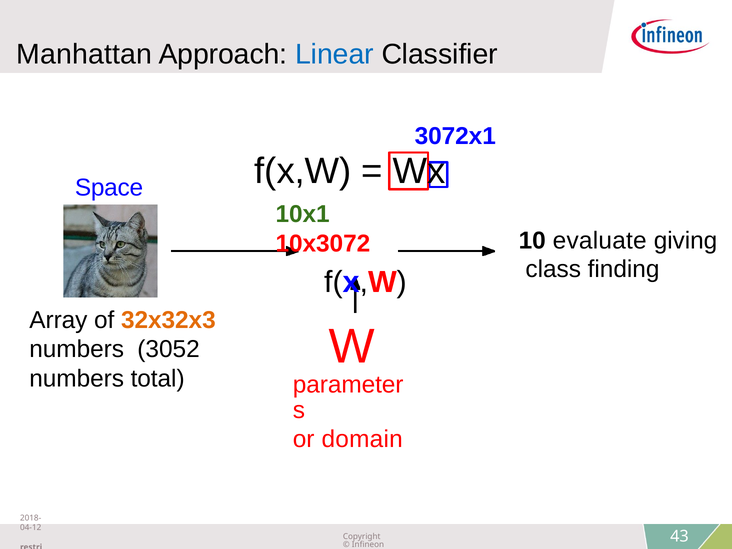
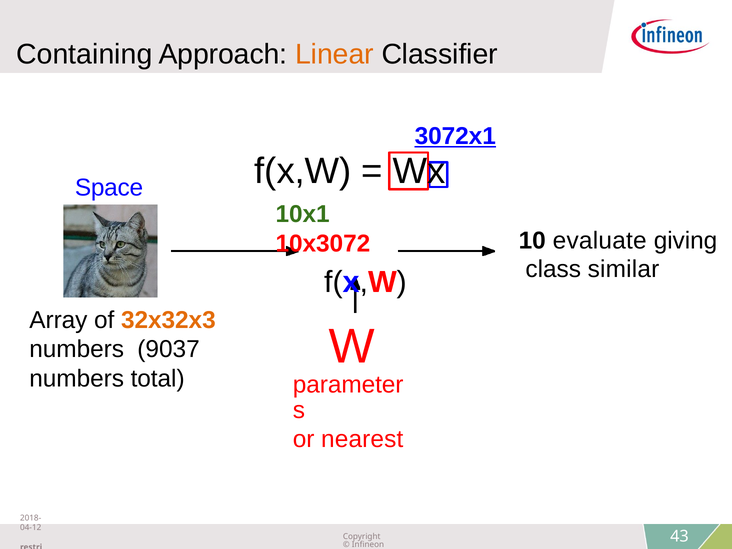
Manhattan: Manhattan -> Containing (84, 54)
Linear colour: blue -> orange (334, 54)
3072x1 underline: none -> present (455, 136)
finding: finding -> similar (623, 269)
3052: 3052 -> 9037 (169, 349)
domain: domain -> nearest (362, 439)
